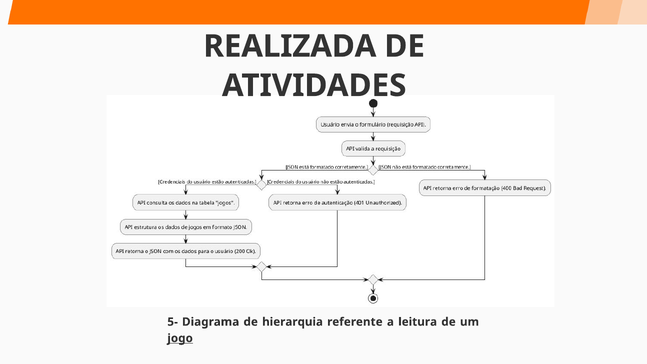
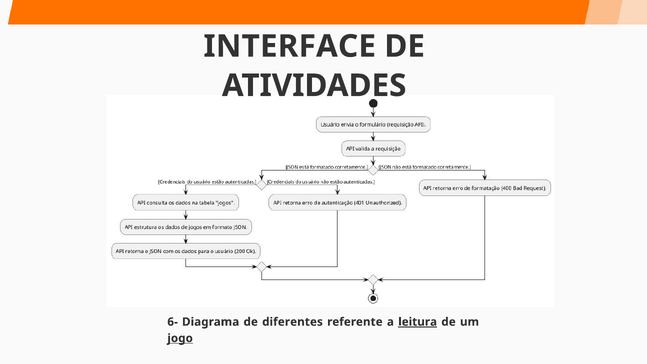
REALIZADA: REALIZADA -> INTERFACE (290, 46)
5-: 5- -> 6- (173, 322)
hierarquia: hierarquia -> diferentes (293, 322)
leitura underline: none -> present (418, 322)
